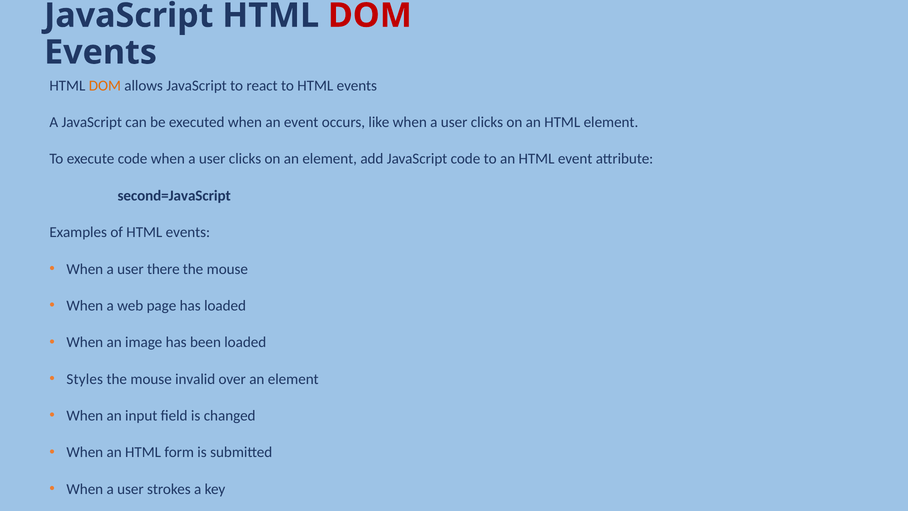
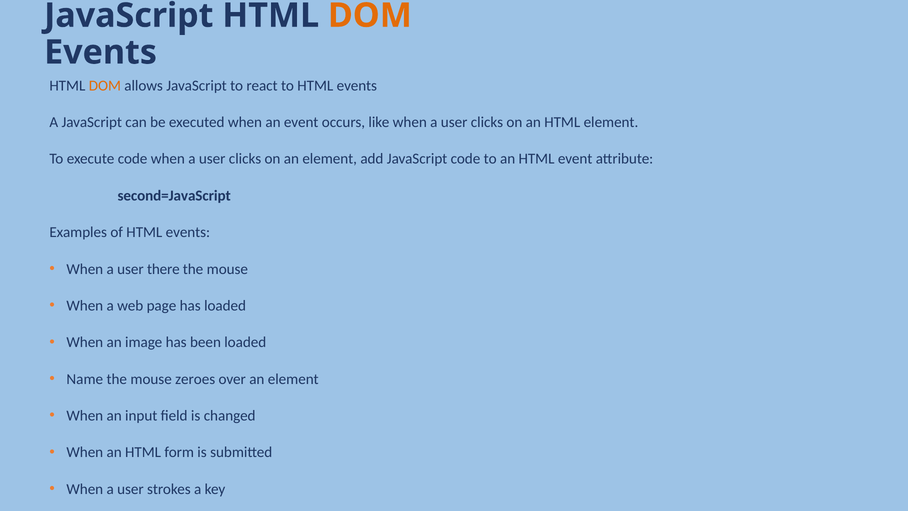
DOM colour: red -> orange (370, 16)
Styles: Styles -> Name (85, 379)
invalid: invalid -> zeroes (195, 379)
